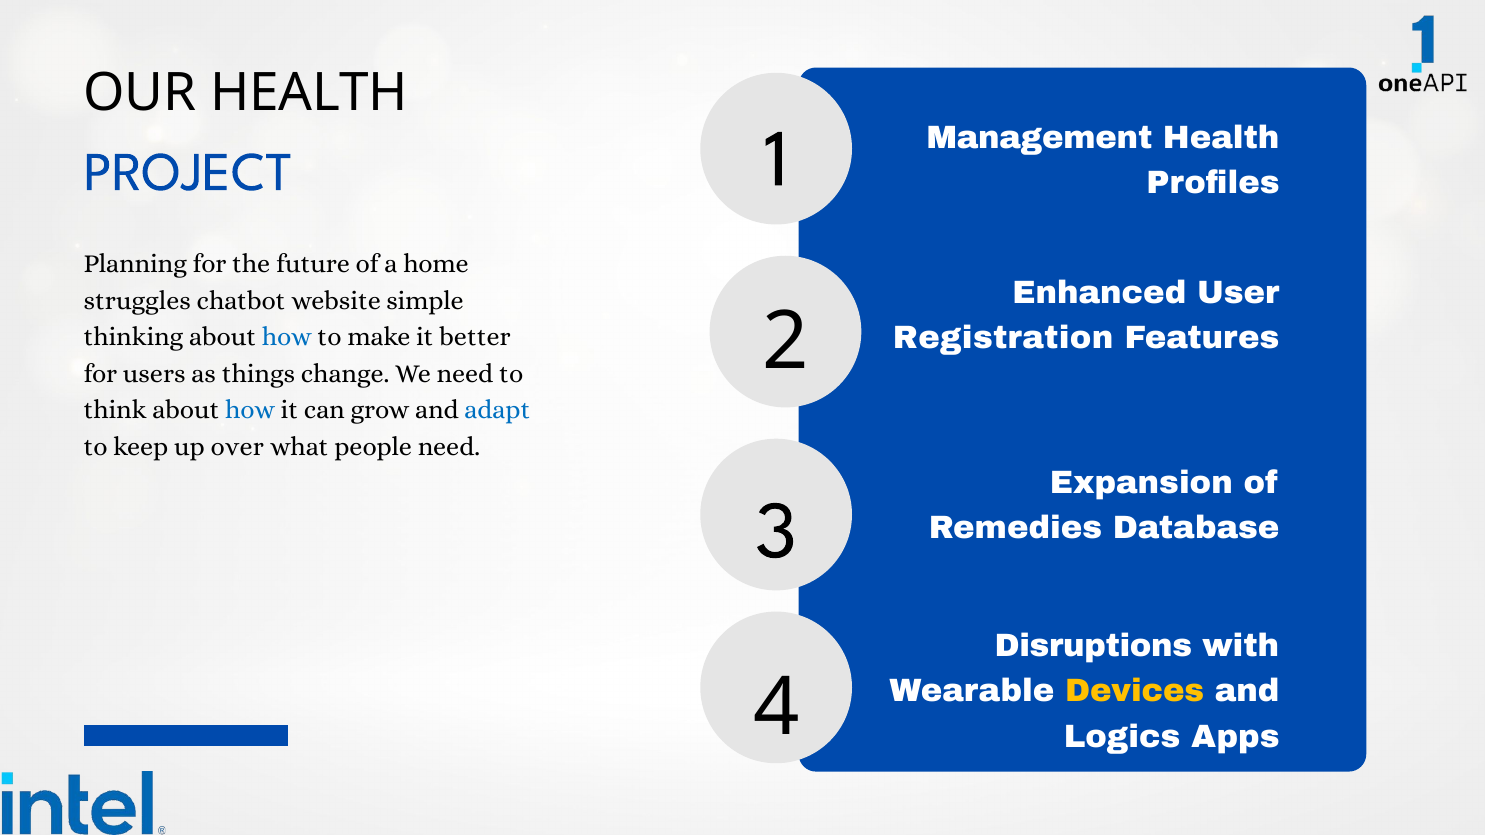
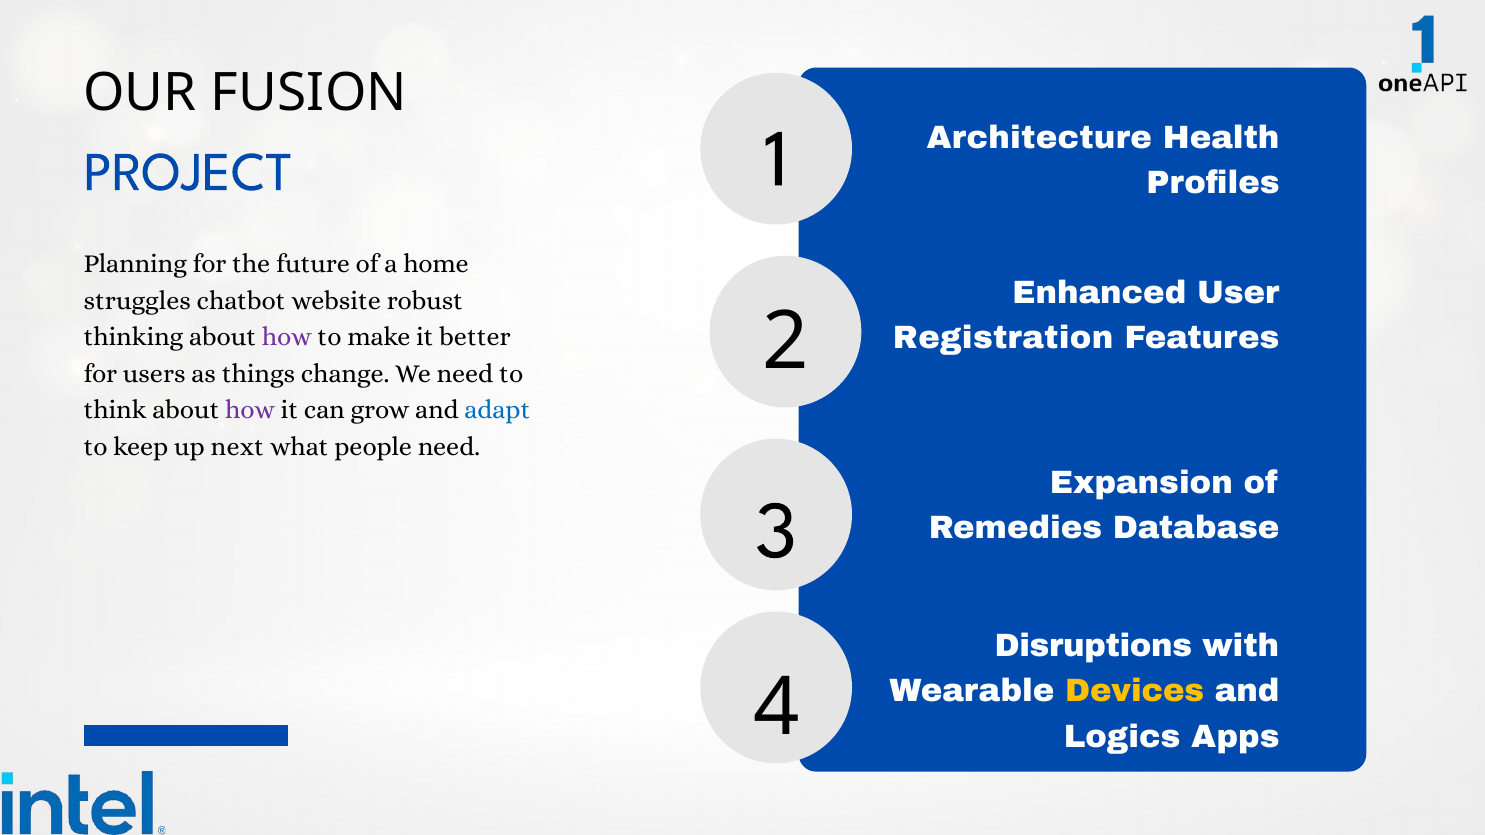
OUR HEALTH: HEALTH -> FUSION (309, 93)
Management: Management -> Architecture (1039, 138)
simple: simple -> robust (425, 301)
how colour: blue -> purple (287, 337)
how colour: blue -> purple (250, 410)
over: over -> next (237, 447)
